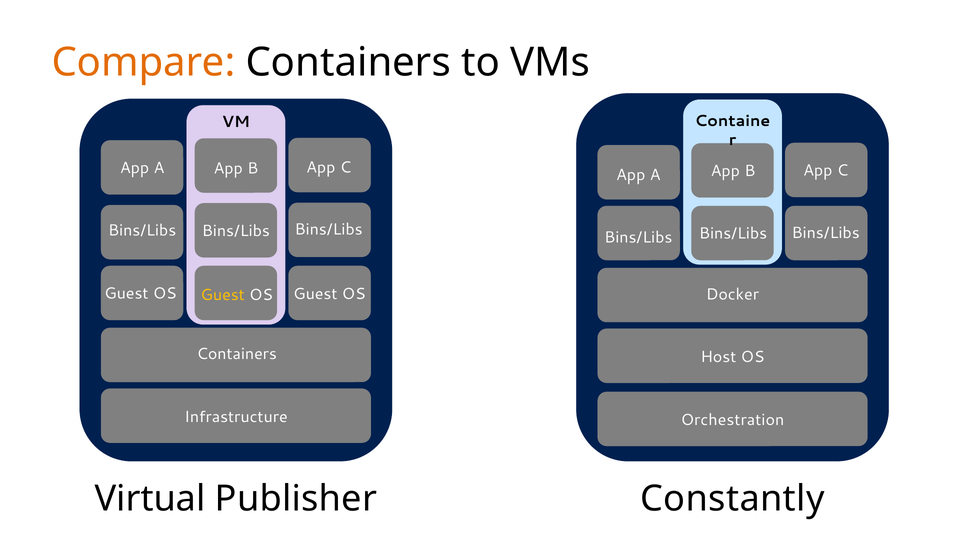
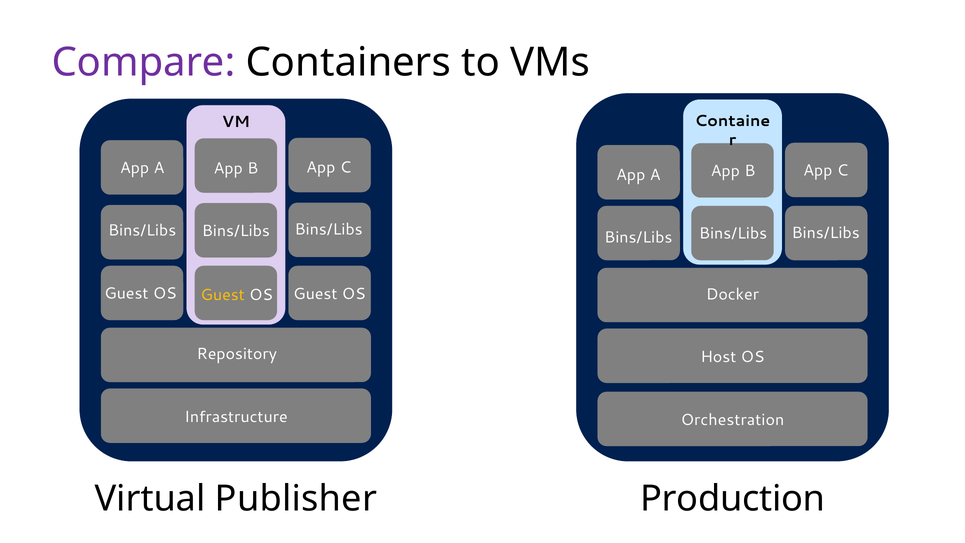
Compare colour: orange -> purple (143, 63)
Containers: Containers -> Repository (237, 354)
Constantly: Constantly -> Production (733, 499)
